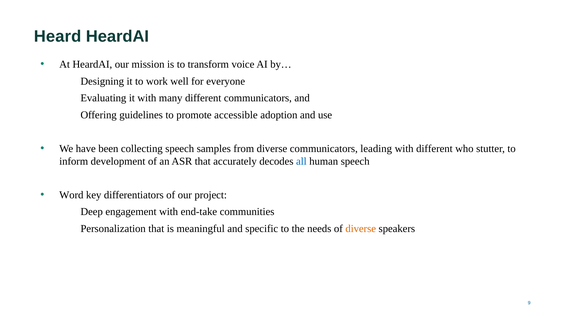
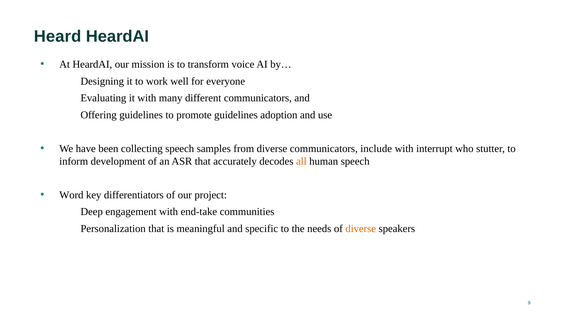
promote accessible: accessible -> guidelines (236, 115)
leading: leading -> include (376, 148)
with different: different -> interrupt (434, 148)
all colour: blue -> orange (301, 161)
